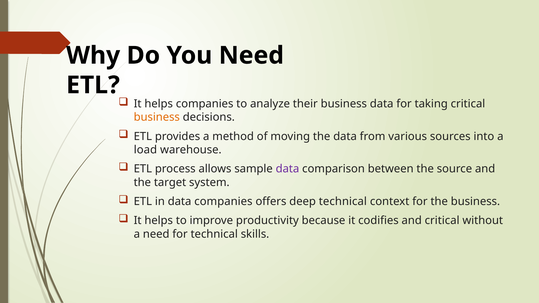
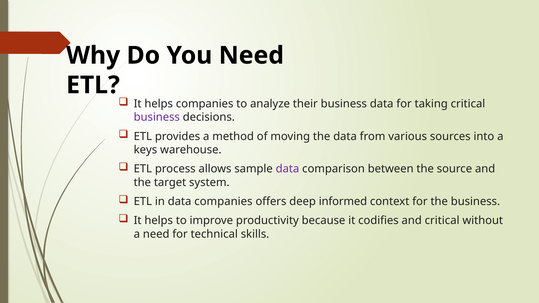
business colour: orange -> purple (157, 117)
load: load -> keys (145, 150)
deep technical: technical -> informed (343, 202)
